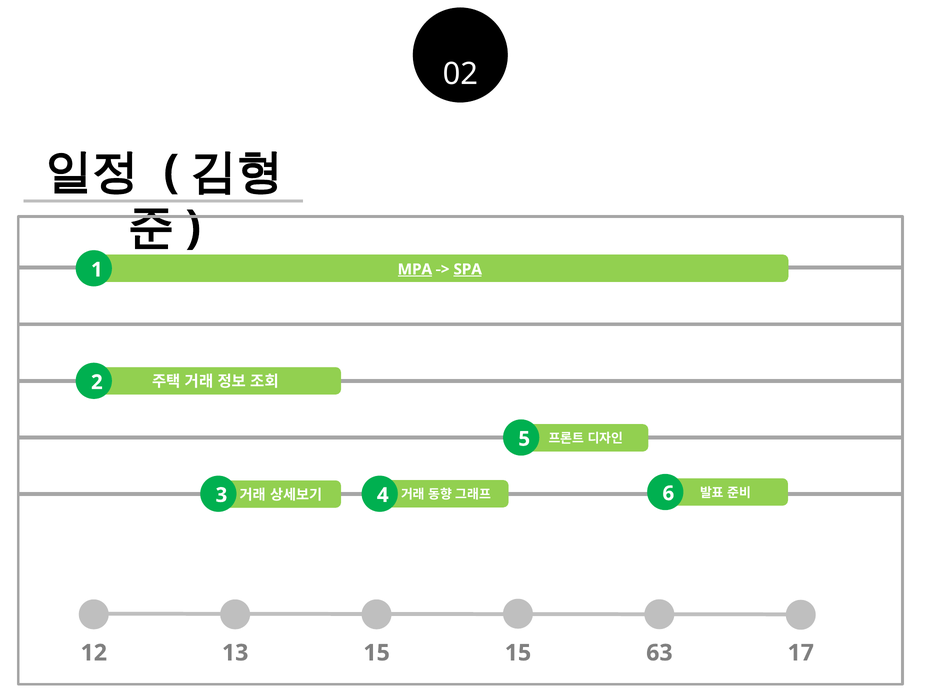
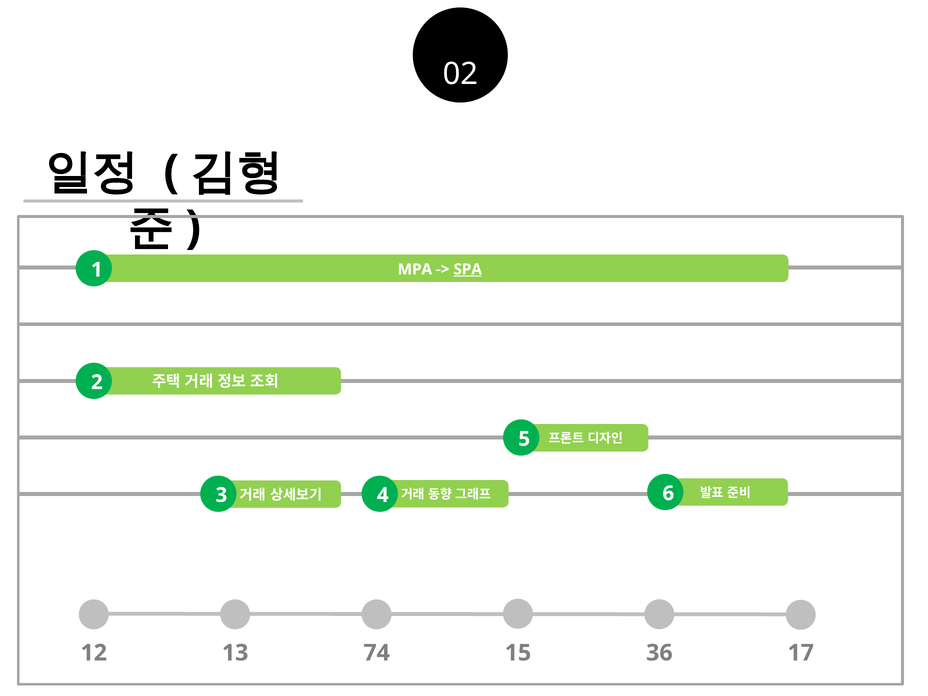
MPA underline: present -> none (415, 269)
13 15: 15 -> 74 (377, 653)
63: 63 -> 36 (659, 653)
